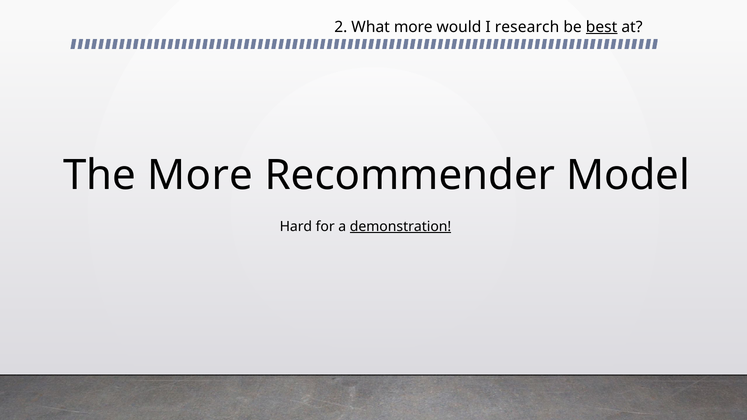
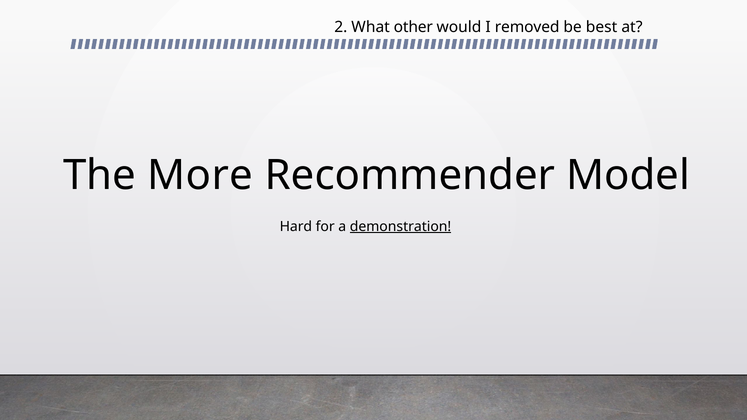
What more: more -> other (413, 27)
research: research -> removed (527, 27)
best underline: present -> none (602, 27)
